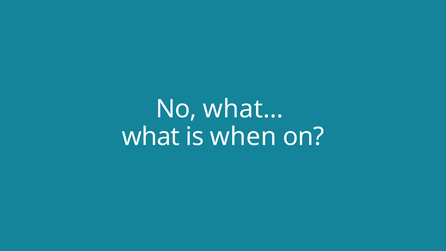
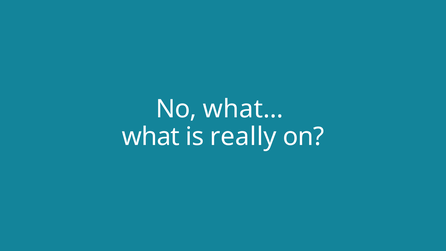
when: when -> really (243, 137)
